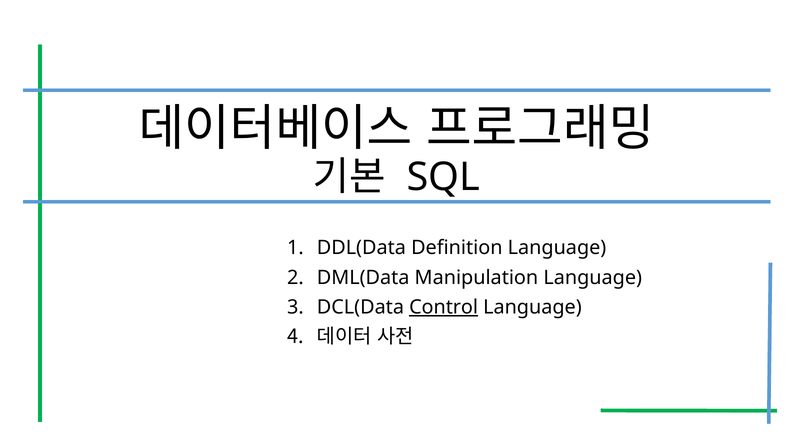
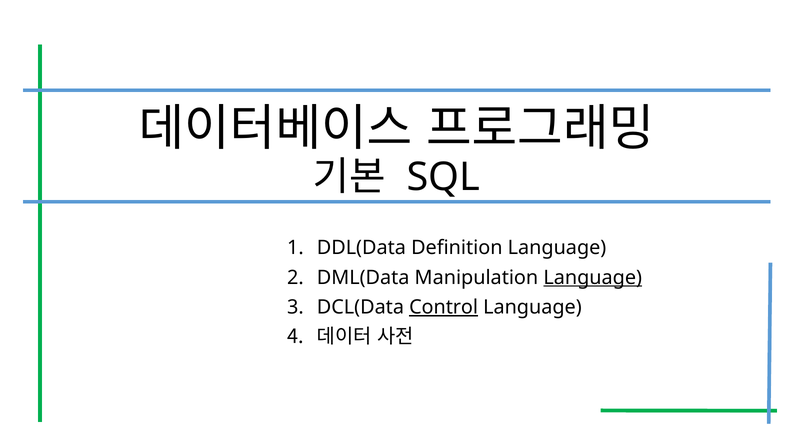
Language underline: none -> present (593, 278)
